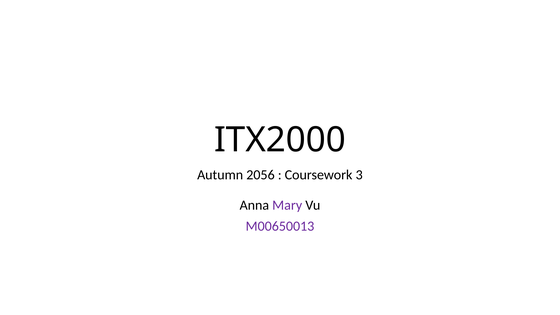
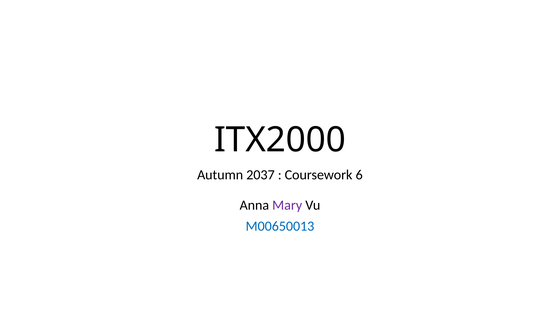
2056: 2056 -> 2037 (260, 175)
3: 3 -> 6 (359, 175)
M00650013 colour: purple -> blue (280, 226)
